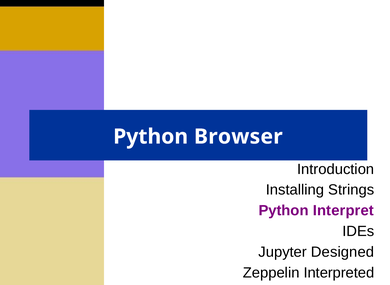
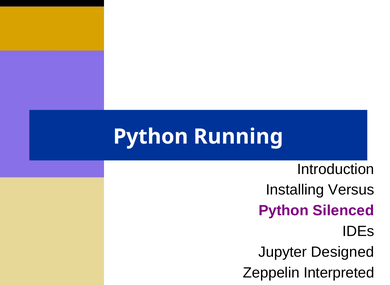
Browser: Browser -> Running (238, 137)
Strings: Strings -> Versus (351, 190)
Interpret: Interpret -> Silenced (343, 211)
